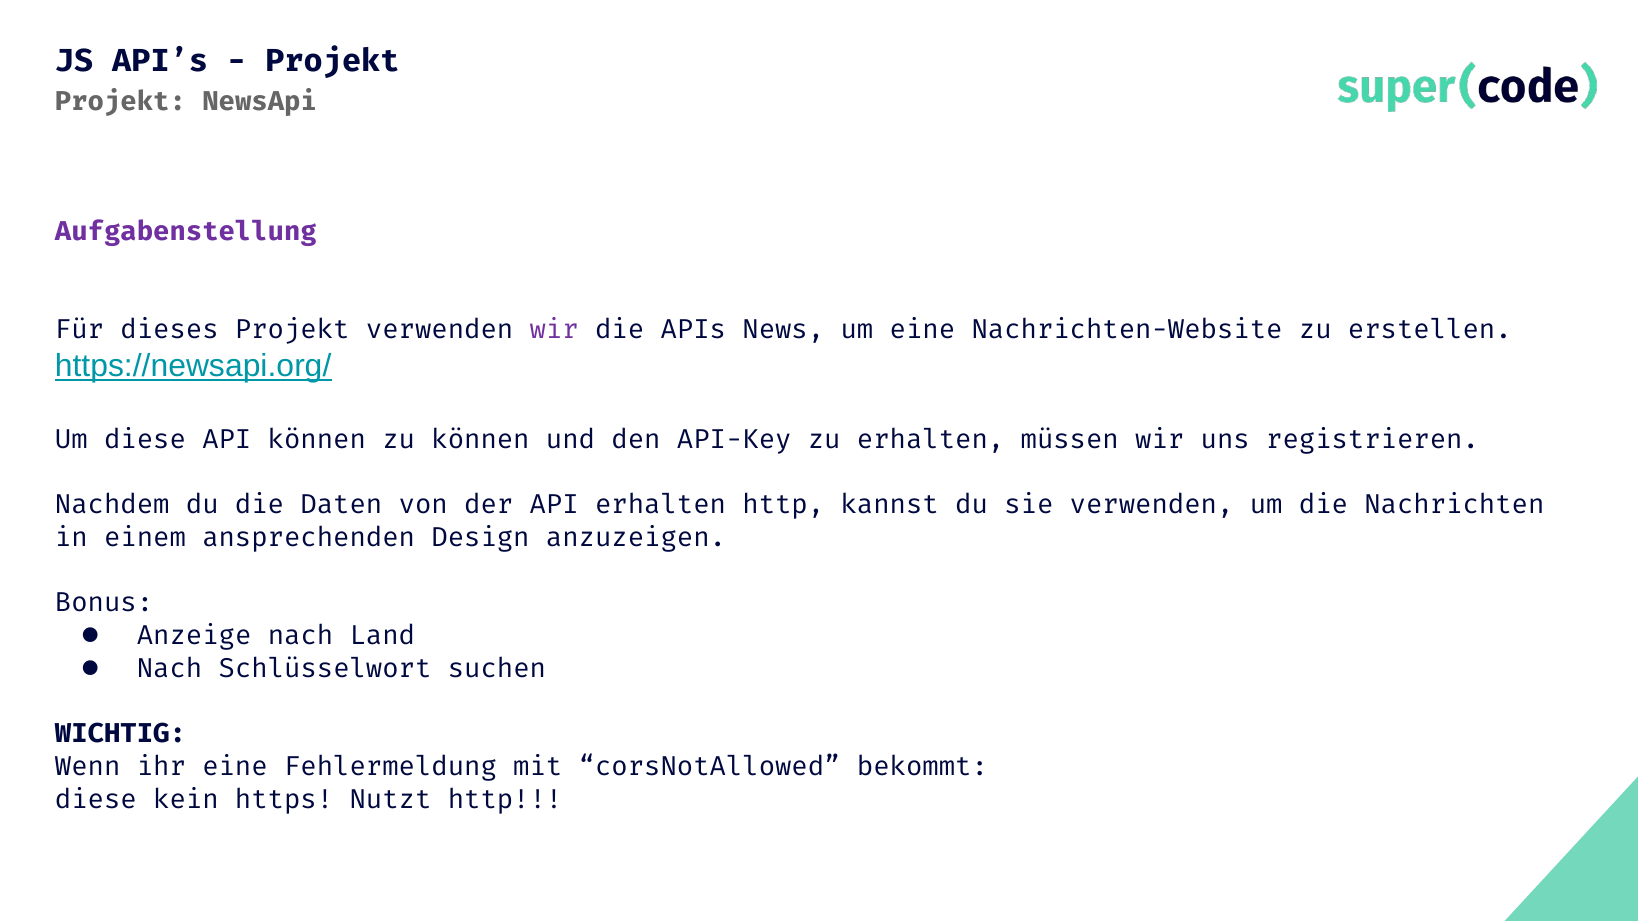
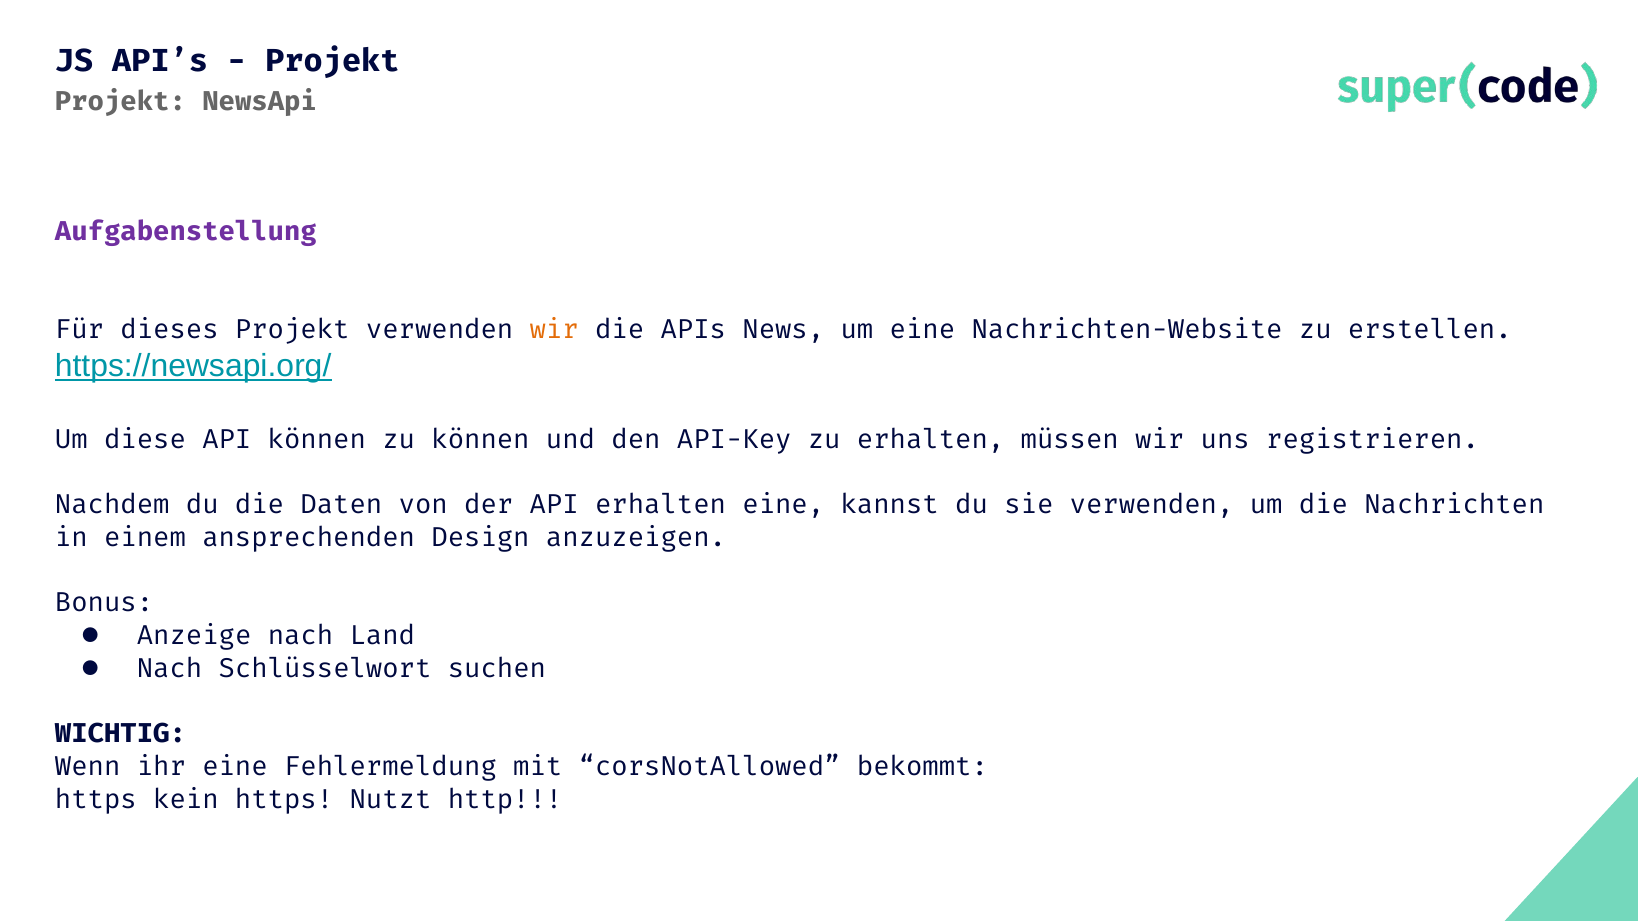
wir colour: purple -> orange (554, 330)
erhalten http: http -> eine (783, 505)
diese: diese -> https (96, 800)
